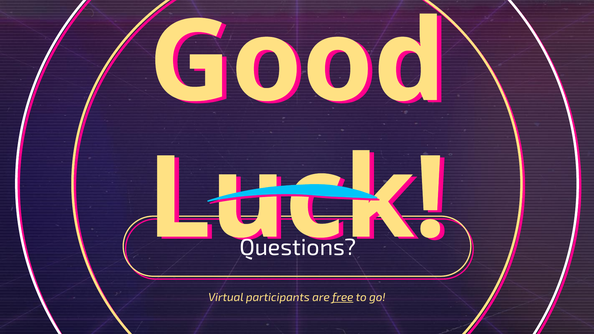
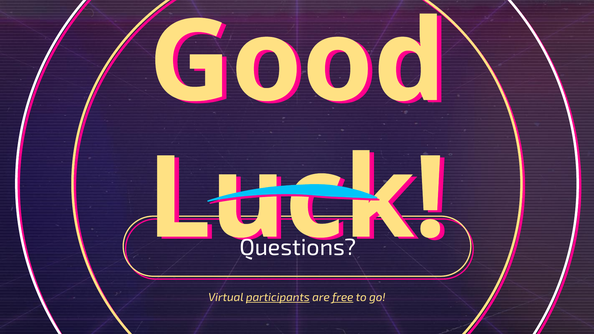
participants underline: none -> present (278, 298)
